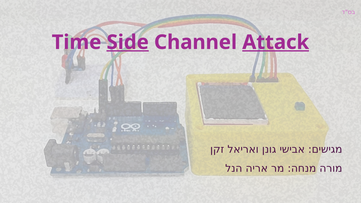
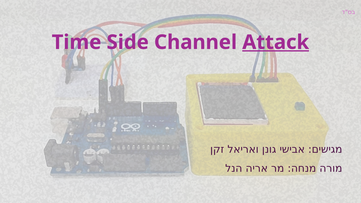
Side underline: present -> none (128, 42)
